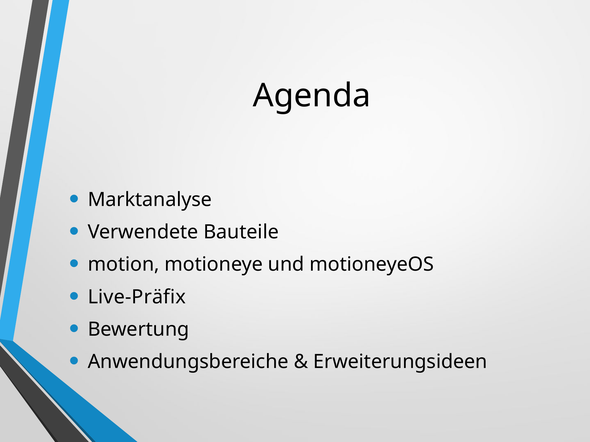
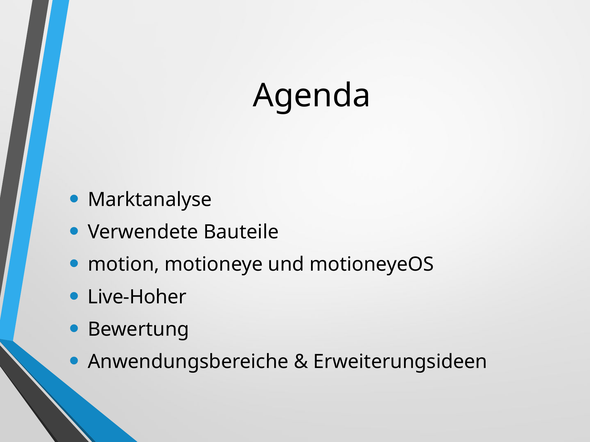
Live-Präfix: Live-Präfix -> Live-Hoher (137, 297)
